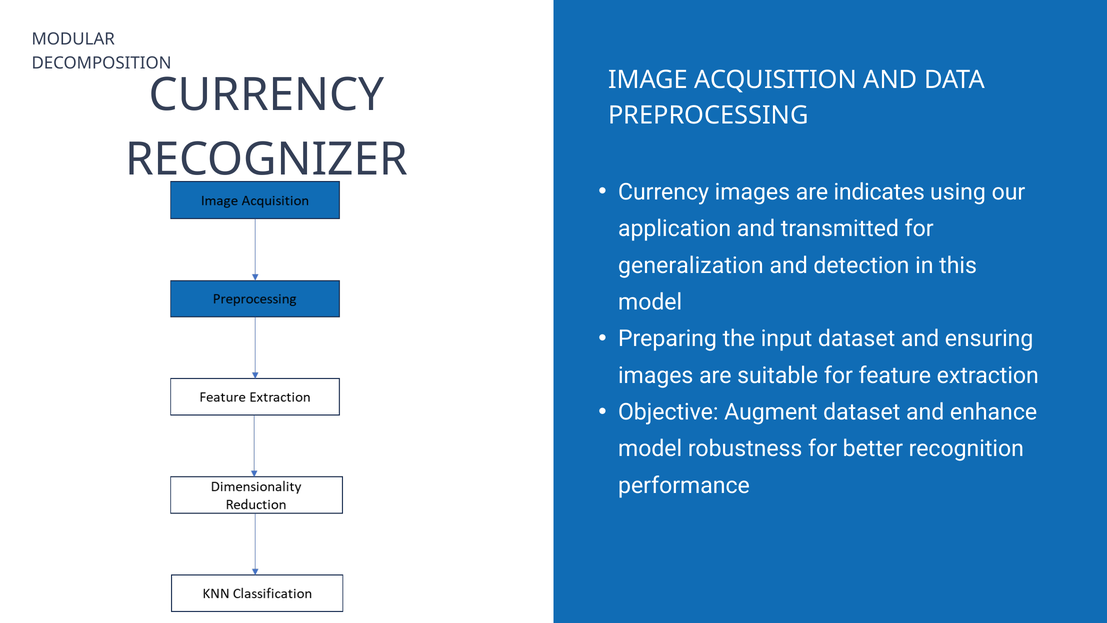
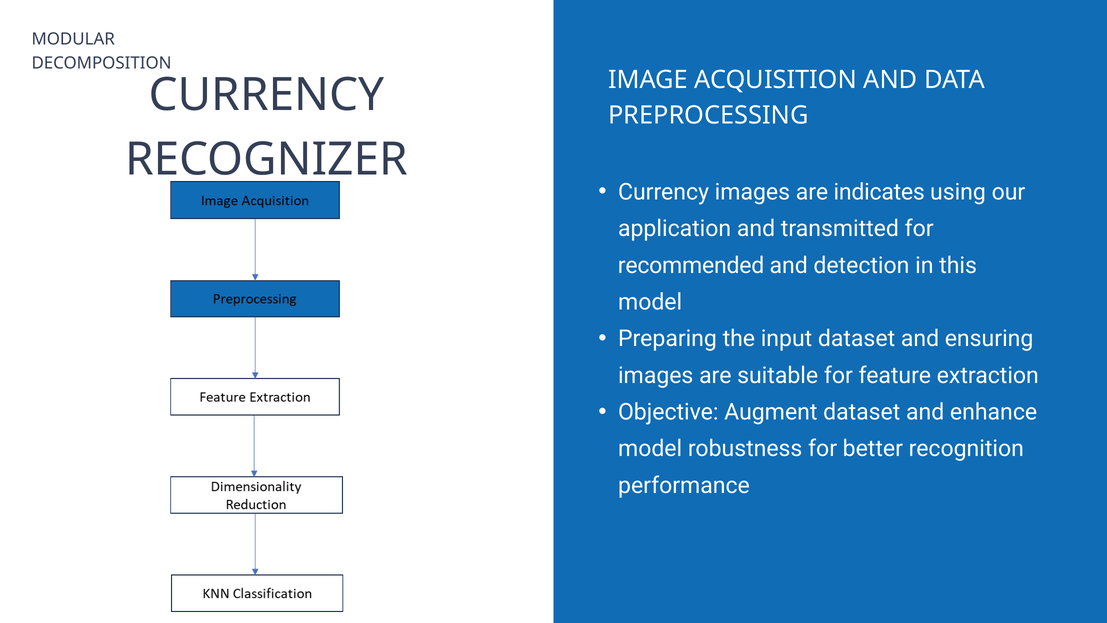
generalization: generalization -> recommended (691, 265)
